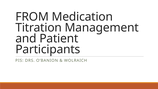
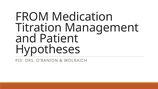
Participants: Participants -> Hypotheses (48, 49)
